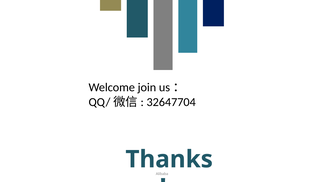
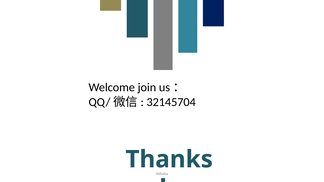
32647704: 32647704 -> 32145704 (171, 102)
